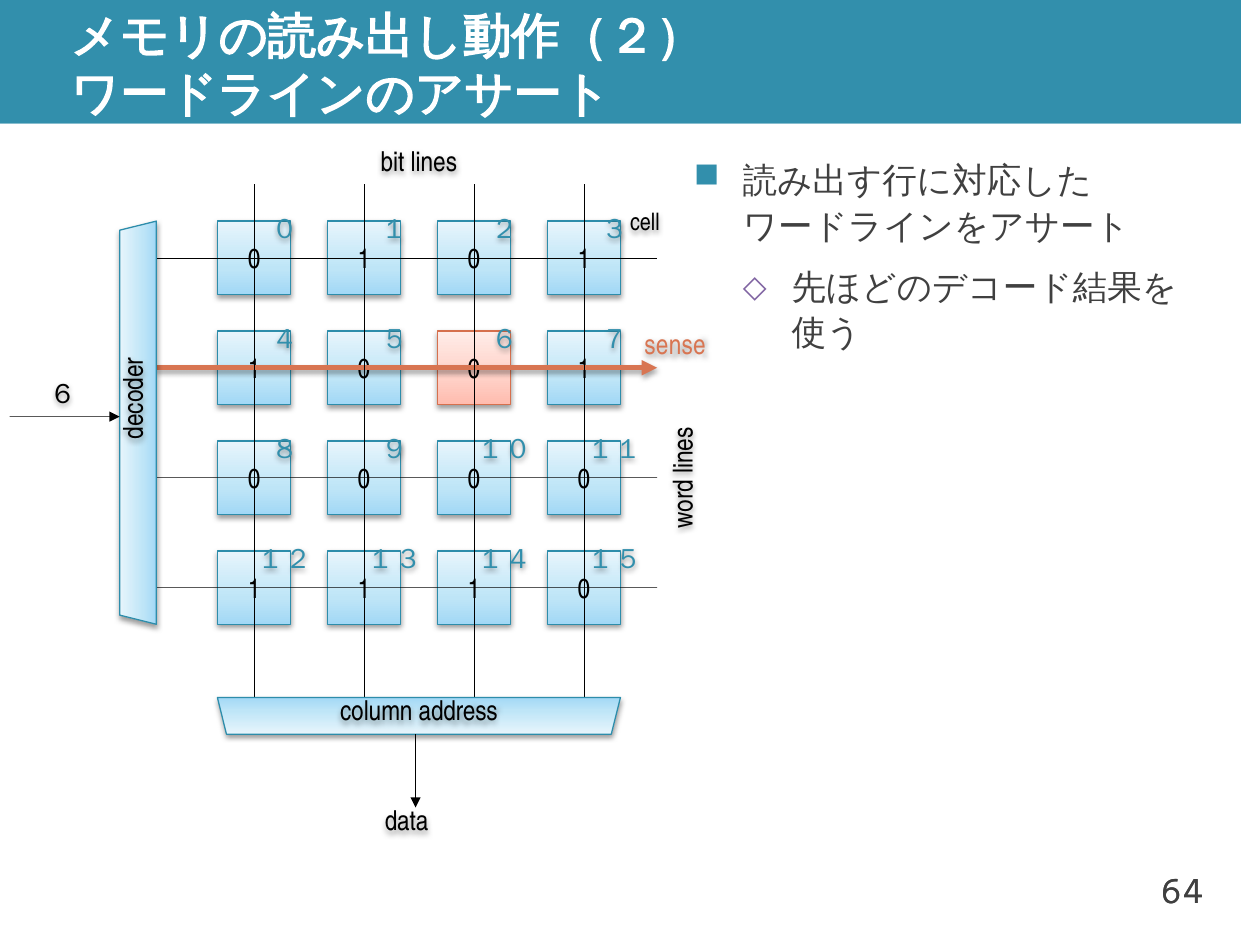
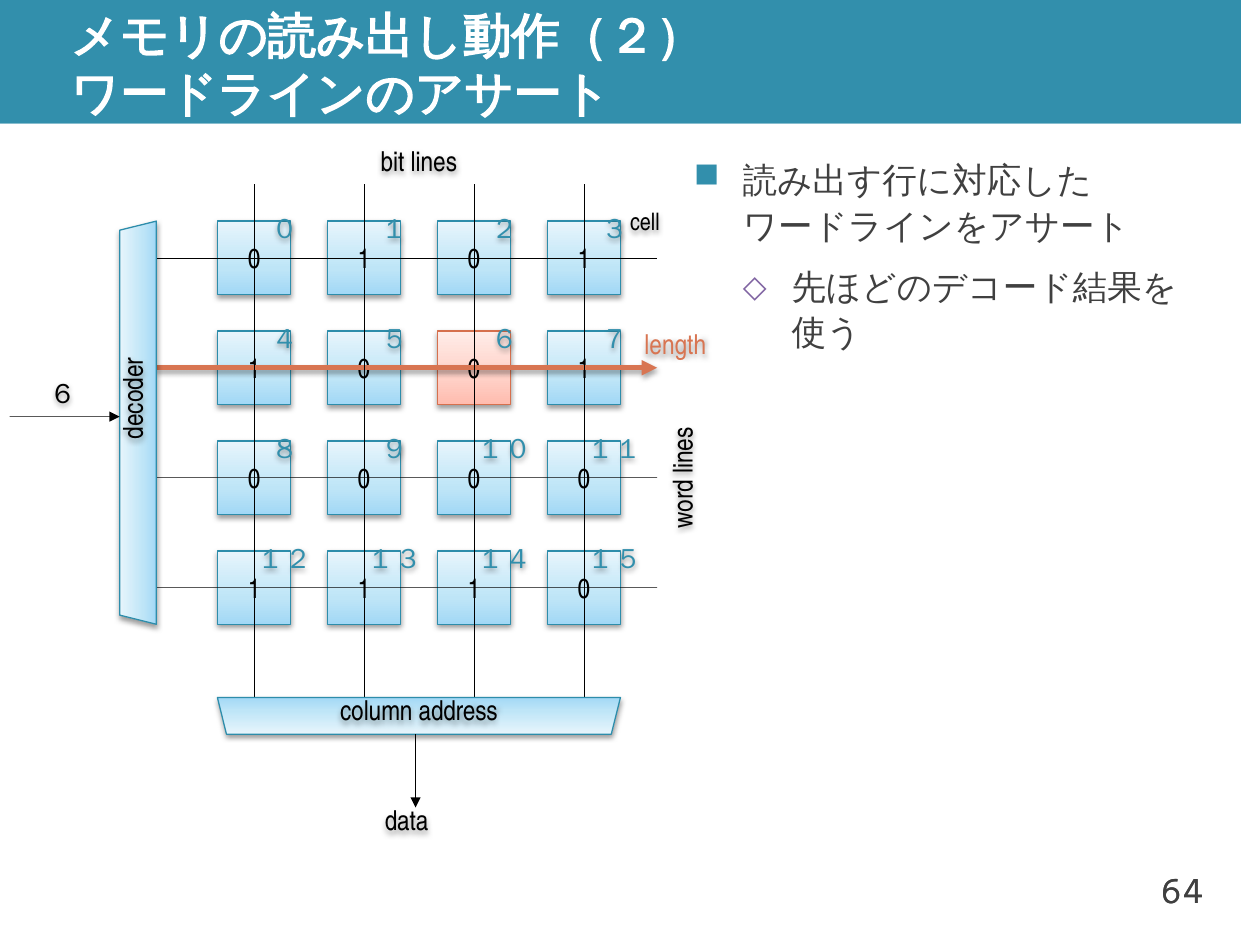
sense: sense -> length (675, 345)
